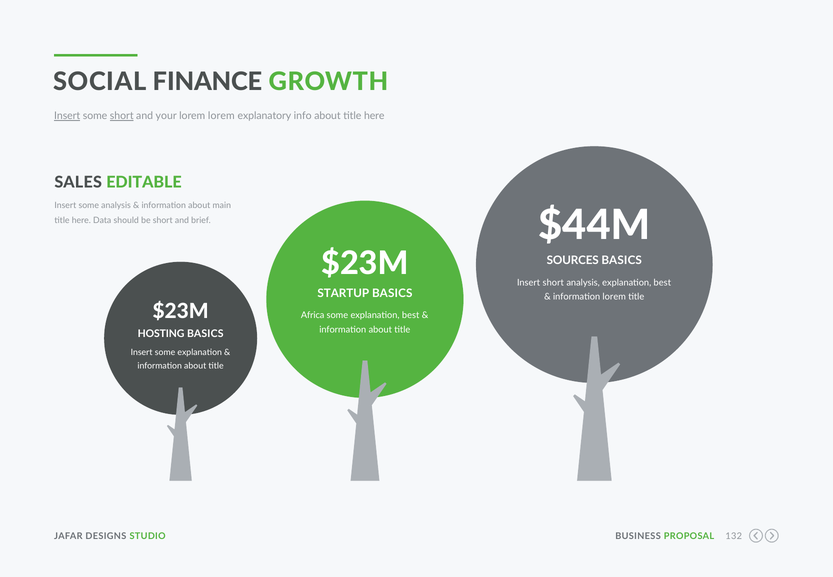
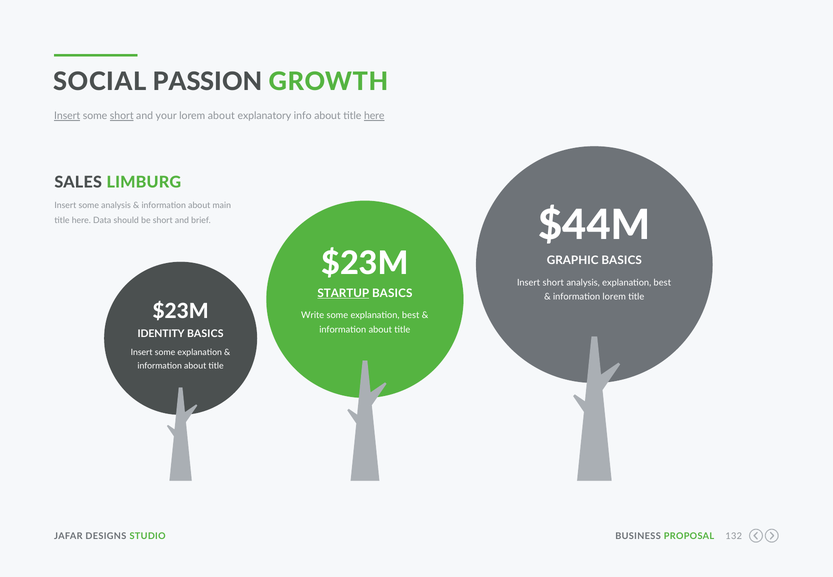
FINANCE: FINANCE -> PASSION (208, 82)
lorem lorem: lorem -> about (221, 116)
here underline: none -> present (374, 116)
EDITABLE: EDITABLE -> LIMBURG (144, 182)
SOURCES: SOURCES -> GRAPHIC (573, 260)
STARTUP underline: none -> present (343, 293)
Africa: Africa -> Write (313, 315)
HOSTING: HOSTING -> IDENTITY (161, 333)
